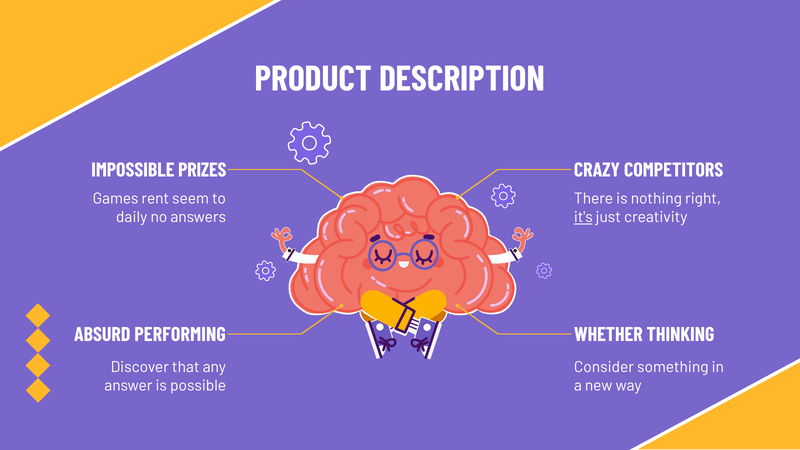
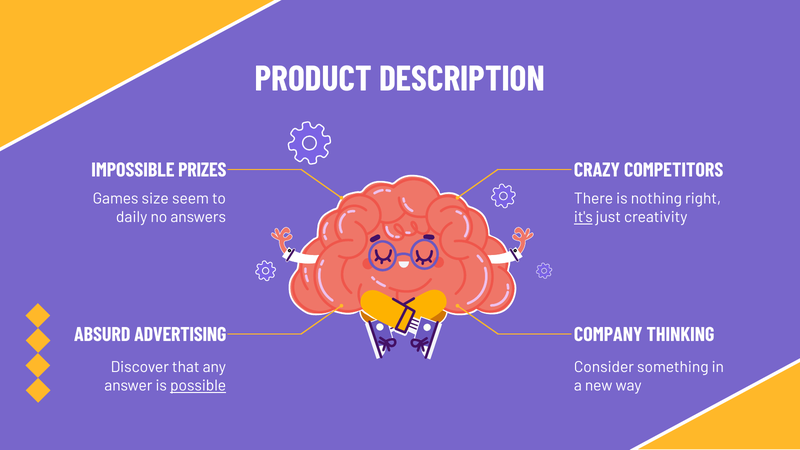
rent: rent -> size (155, 199)
WHETHER: WHETHER -> COMPANY (608, 335)
PERFORMING: PERFORMING -> ADVERTISING (180, 335)
possible underline: none -> present (198, 386)
